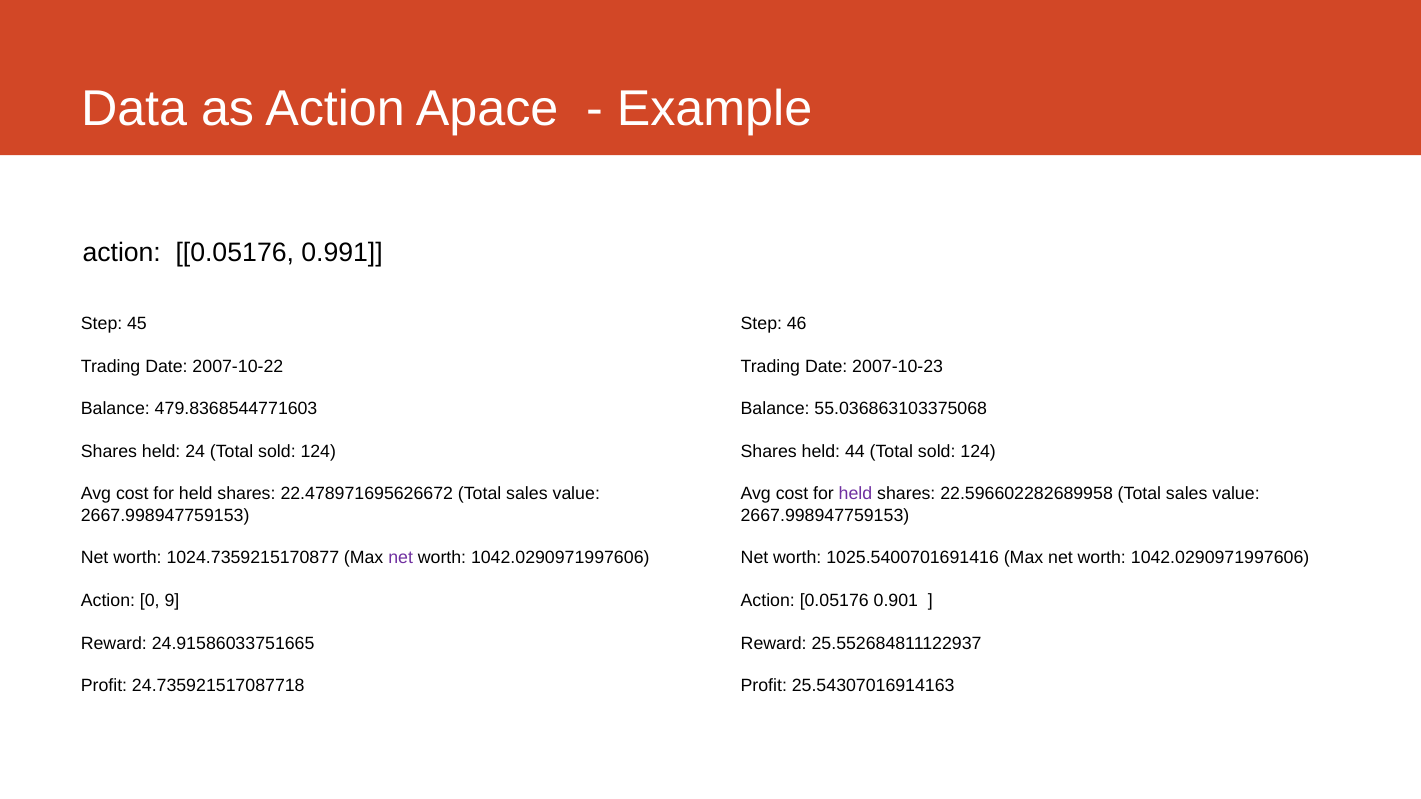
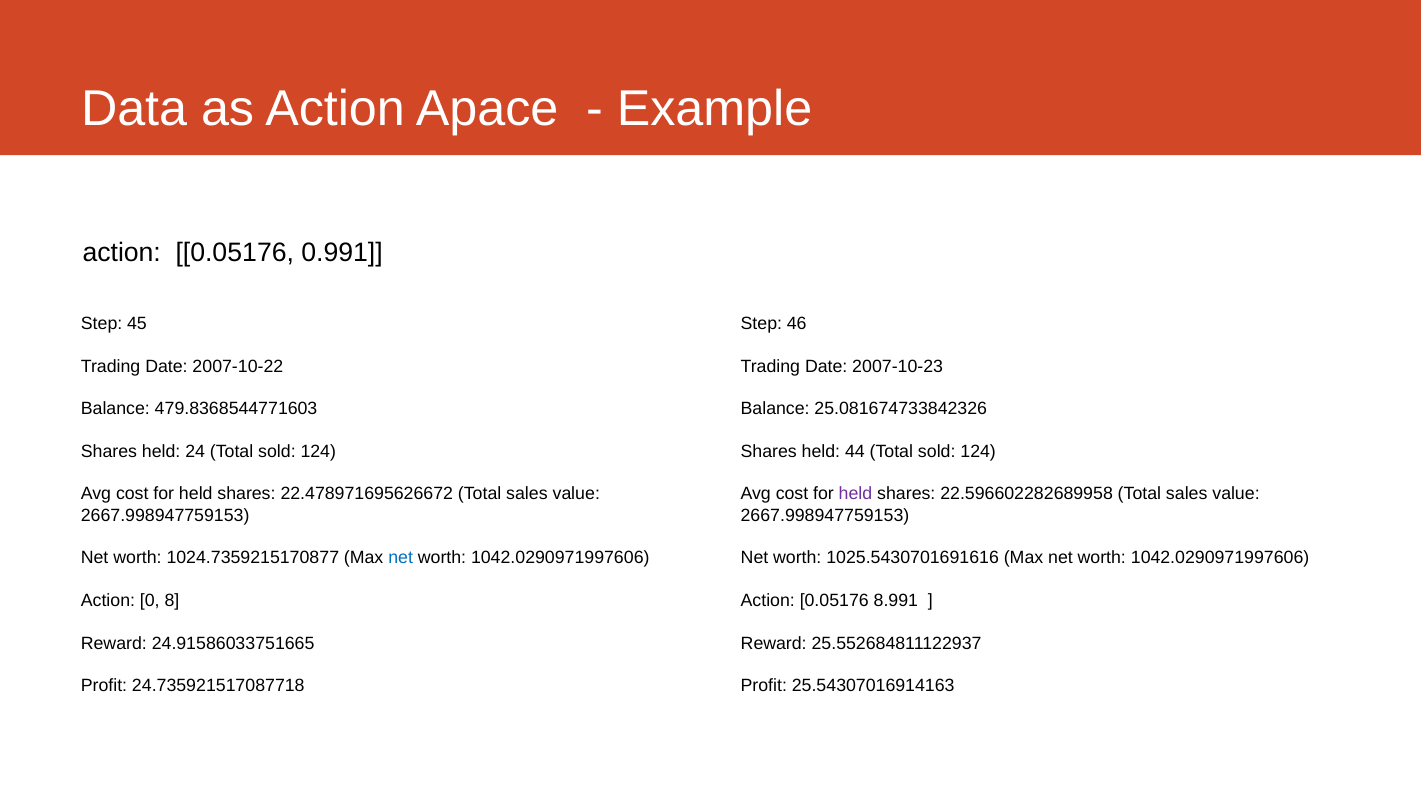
55.036863103375068: 55.036863103375068 -> 25.081674733842326 (901, 409)
net colour: purple -> blue (401, 558)
1025.5400701691416: 1025.5400701691416 -> 1025.5430701691616 (913, 558)
9: 9 -> 8 (172, 601)
0.901: 0.901 -> 8.991 (896, 601)
